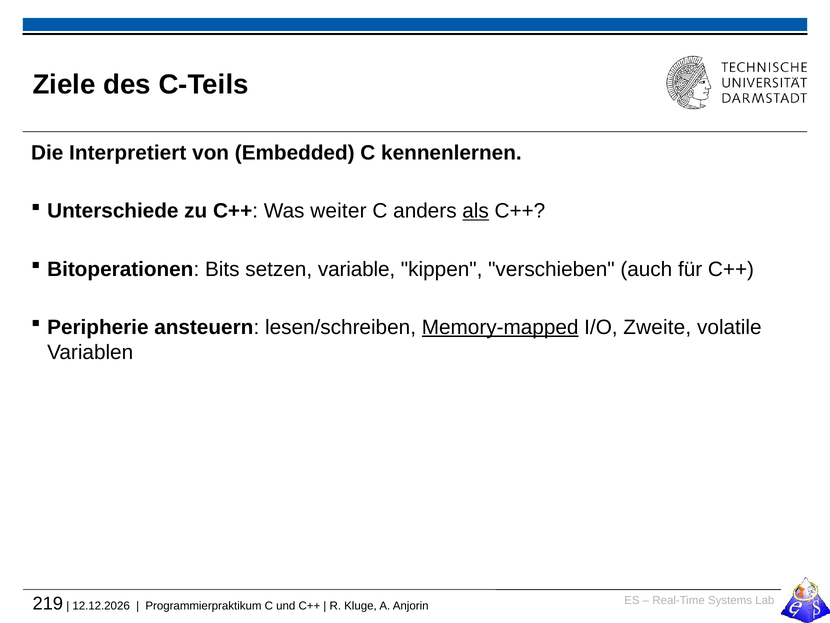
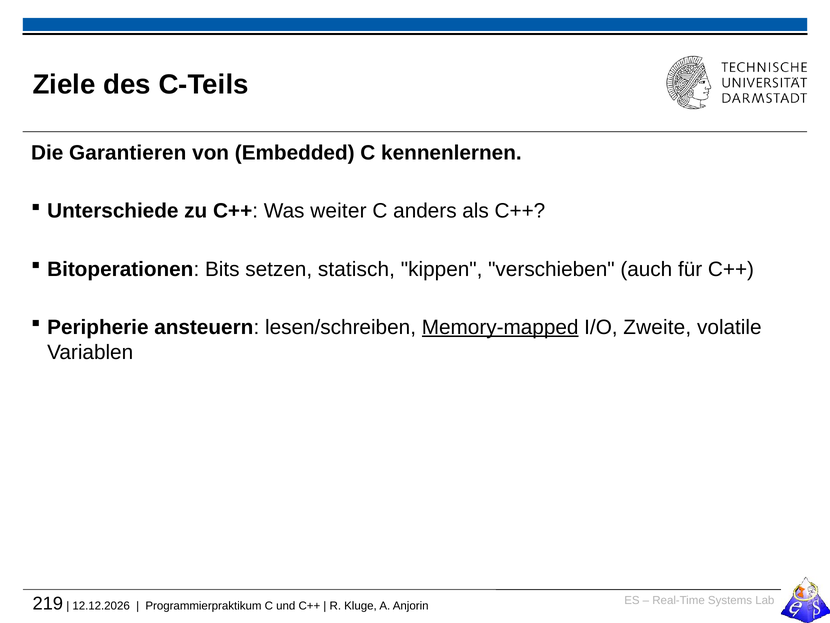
Interpretiert: Interpretiert -> Garantieren (128, 153)
als underline: present -> none (476, 211)
variable: variable -> statisch (356, 269)
